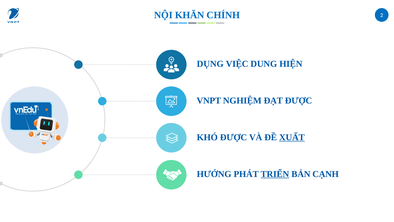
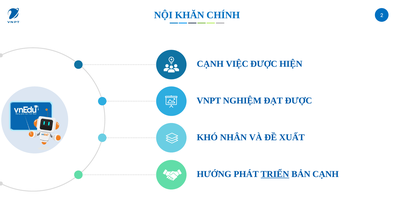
DỤNG: DỤNG -> CẠNH (210, 64)
VIỆC DUNG: DUNG -> ĐƯỢC (264, 64)
KHÓ ĐƯỢC: ĐƯỢC -> NHÂN (233, 137)
XUẤT underline: present -> none (292, 137)
